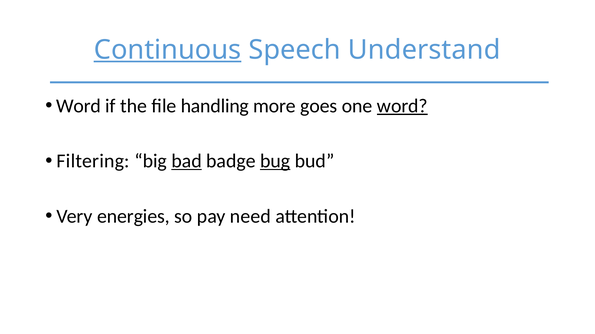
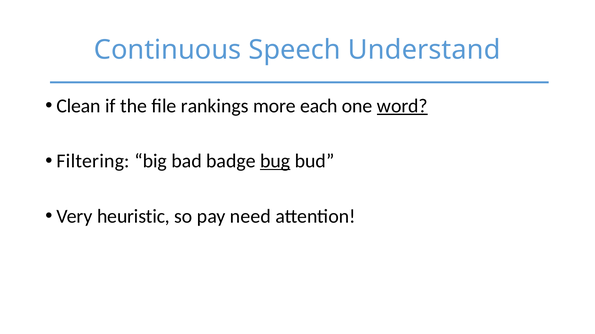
Continuous underline: present -> none (168, 50)
Word: Word -> Clean (79, 106)
handling: handling -> rankings (215, 106)
goes: goes -> each (319, 106)
bad underline: present -> none (187, 161)
energies: energies -> heuristic (133, 217)
